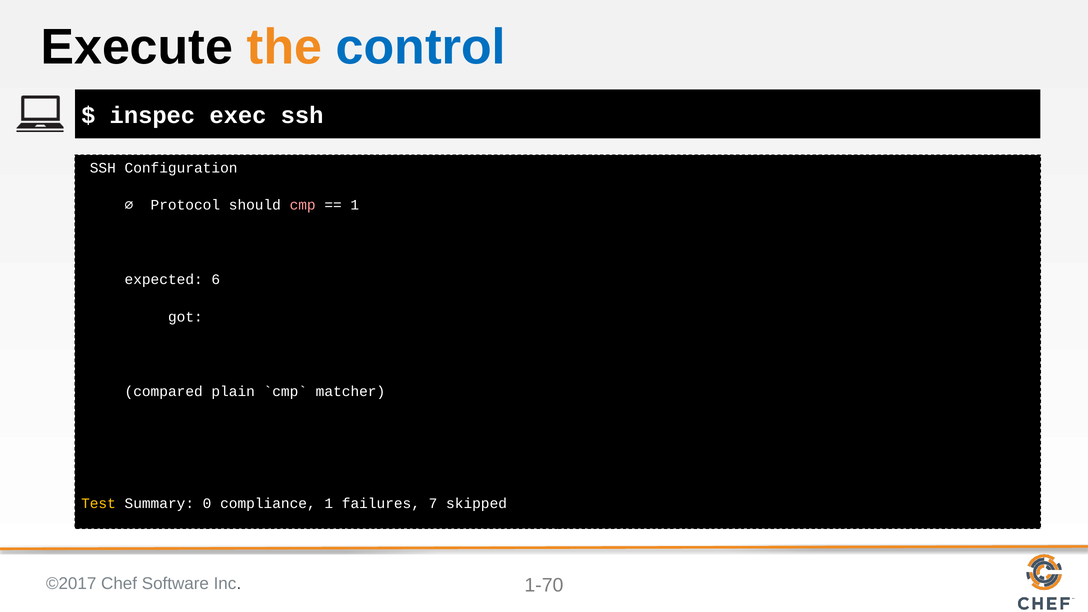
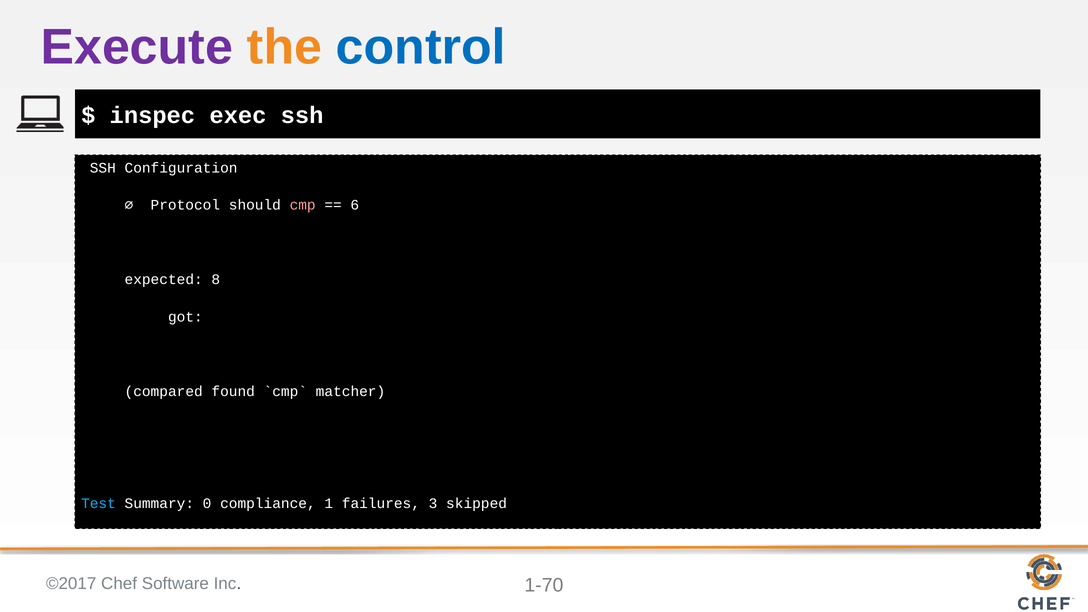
Execute colour: black -> purple (137, 47)
1: 1 -> 6 (355, 205)
6: 6 -> 8 (216, 280)
plain: plain -> found (233, 392)
Test colour: yellow -> light blue (98, 504)
7: 7 -> 3 (433, 504)
